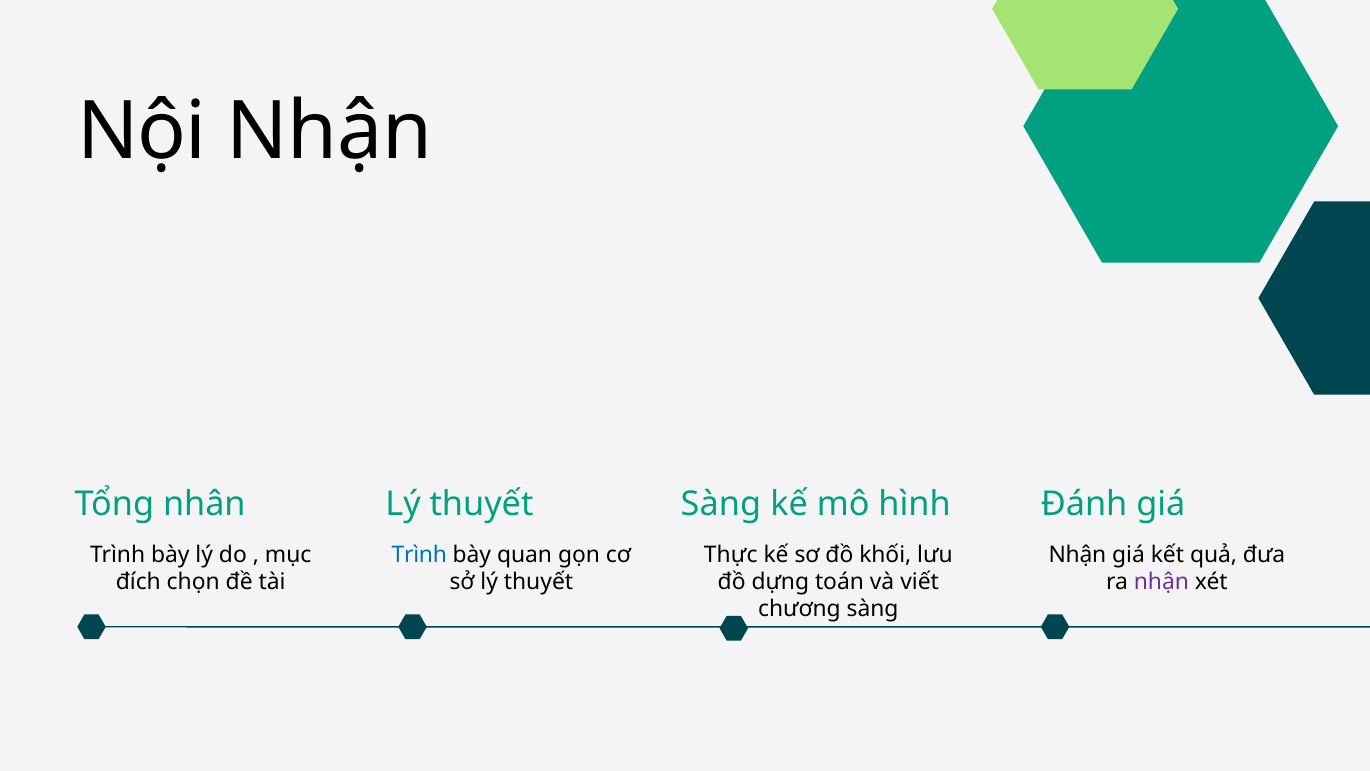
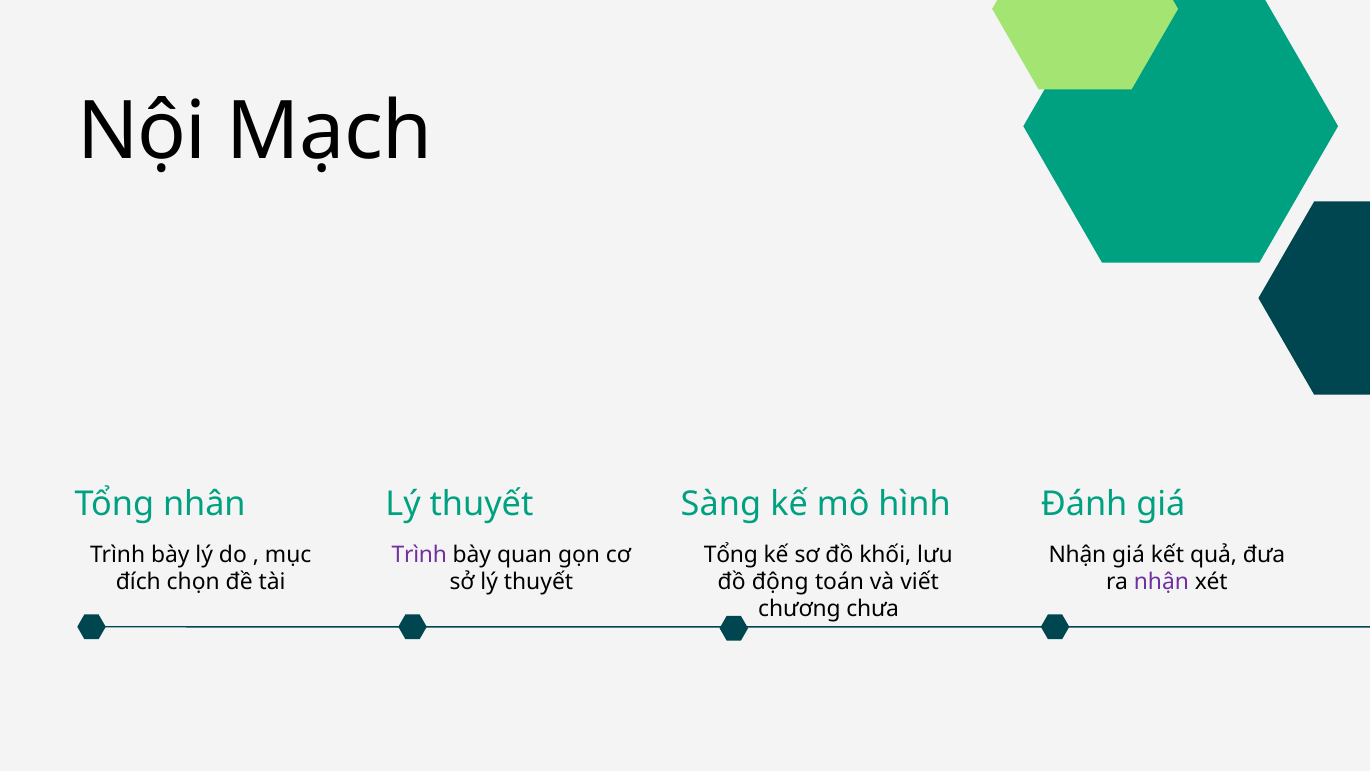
Nội Nhận: Nhận -> Mạch (329, 132)
Trình colour: blue -> purple (419, 555)
Thực: Thực -> Tổng (731, 555)
dựng: dựng -> động (780, 582)
chương sàng: sàng -> chưa (873, 608)
